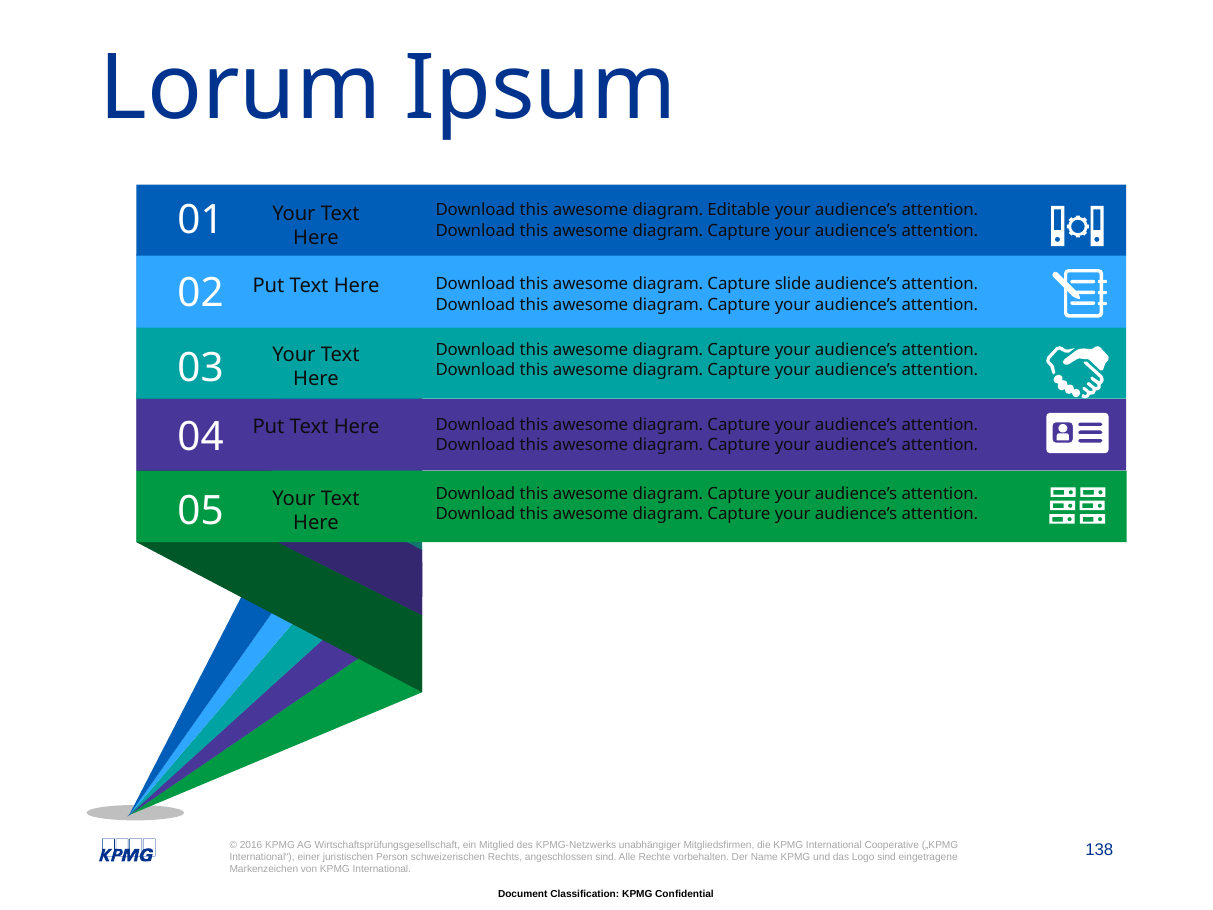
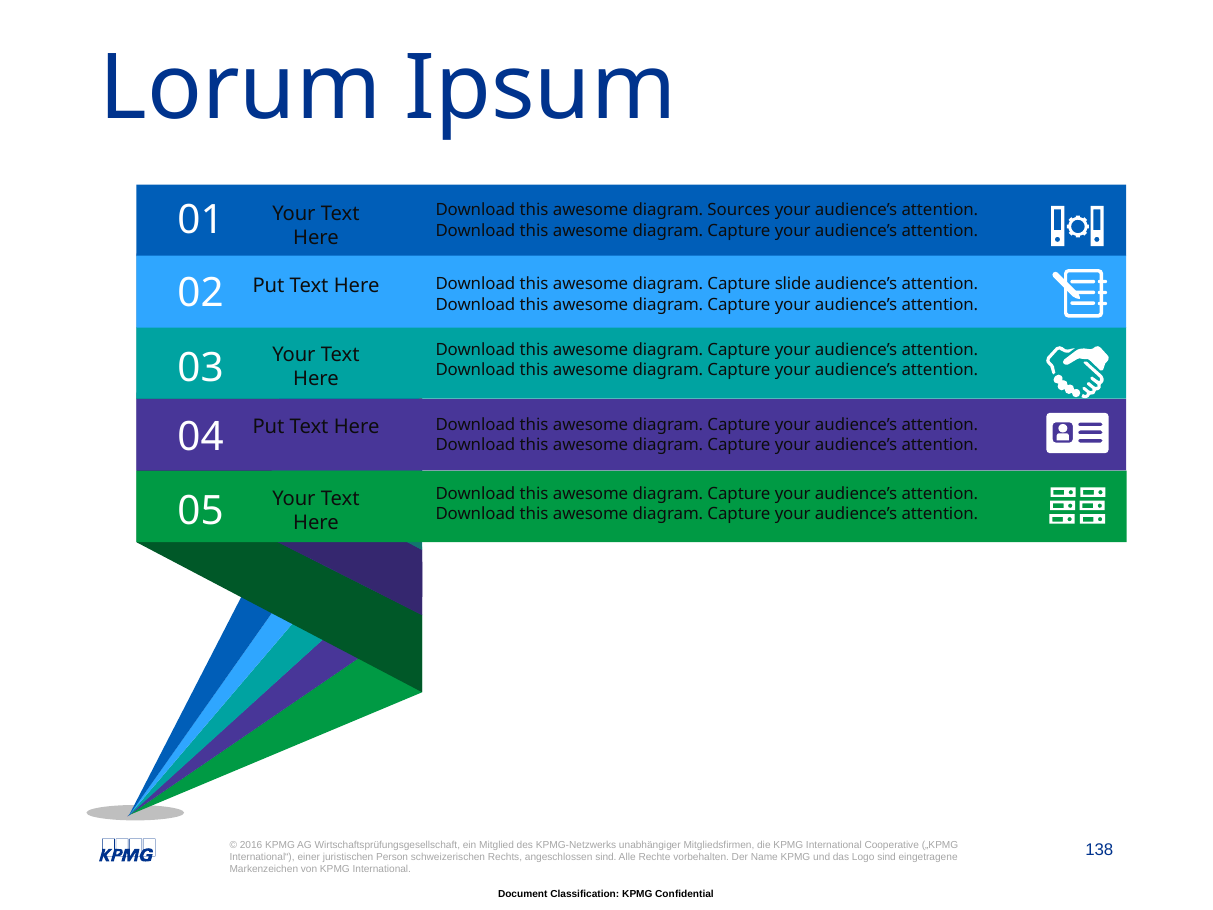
Editable: Editable -> Sources (739, 210)
